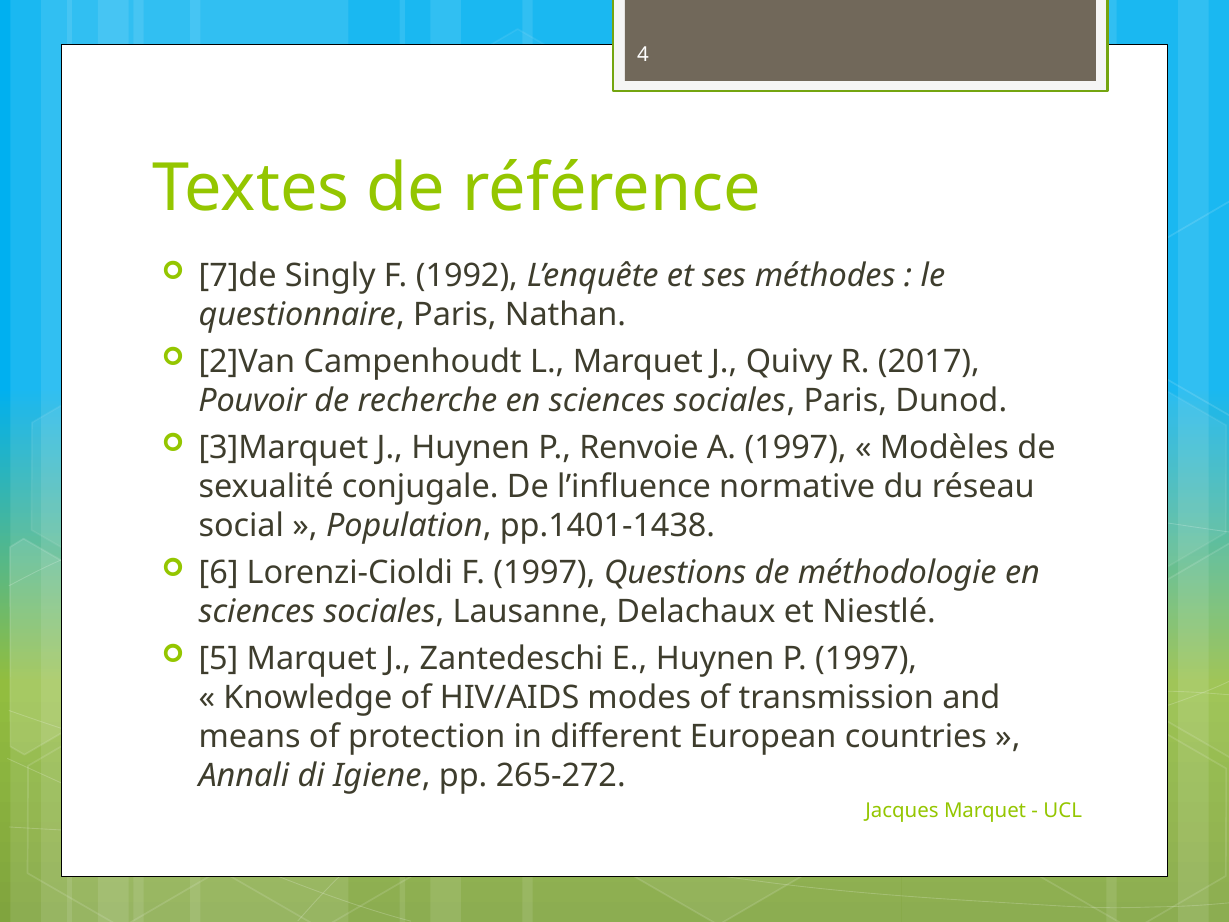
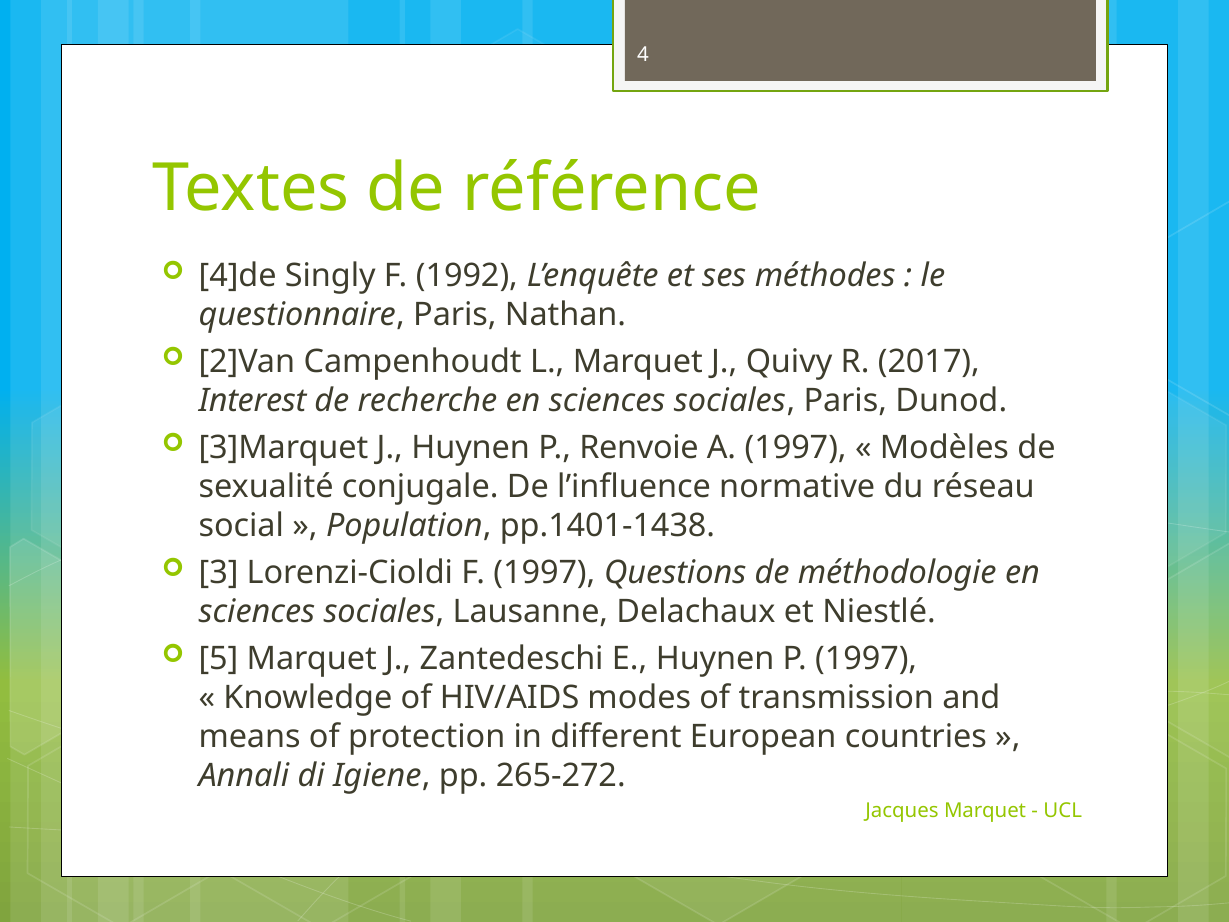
7]de: 7]de -> 4]de (238, 276)
Pouvoir: Pouvoir -> Interest (253, 401)
6: 6 -> 3 (219, 573)
